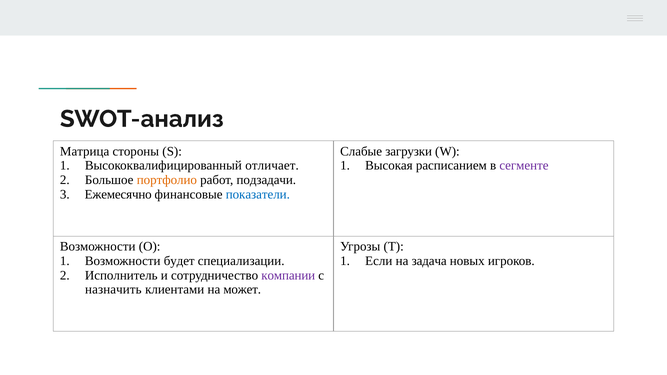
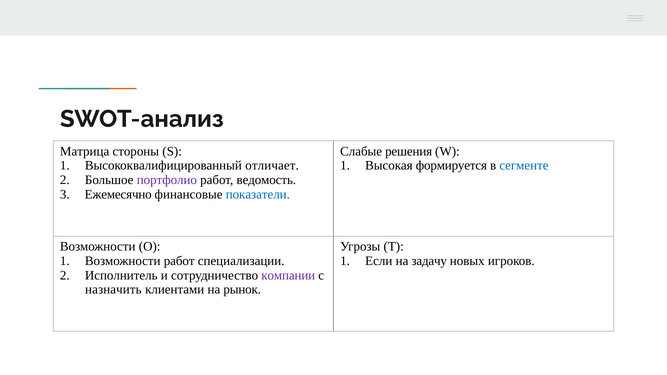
загрузки: загрузки -> решения (409, 151)
расписанием: расписанием -> формируется (451, 166)
сегменте colour: purple -> blue (524, 166)
портфолио colour: orange -> purple (167, 180)
подзадачи: подзадачи -> ведомость (266, 180)
Возможности будет: будет -> работ (179, 261)
задача: задача -> задачу (429, 261)
на может: может -> рынок (242, 290)
